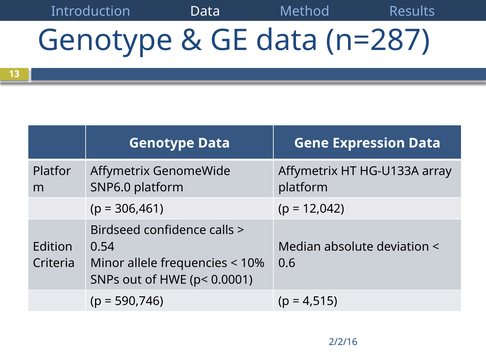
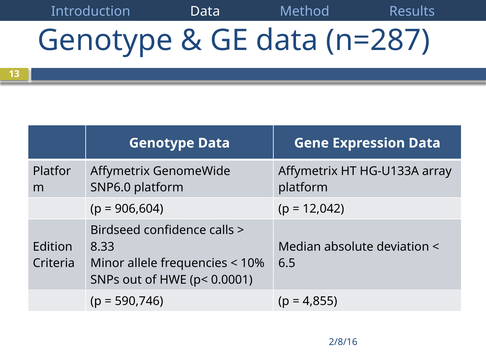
306,461: 306,461 -> 906,604 (139, 209)
0.54: 0.54 -> 8.33 (102, 247)
0.6: 0.6 -> 6.5 (287, 264)
4,515: 4,515 -> 4,855 (320, 302)
2/2/16: 2/2/16 -> 2/8/16 (343, 342)
